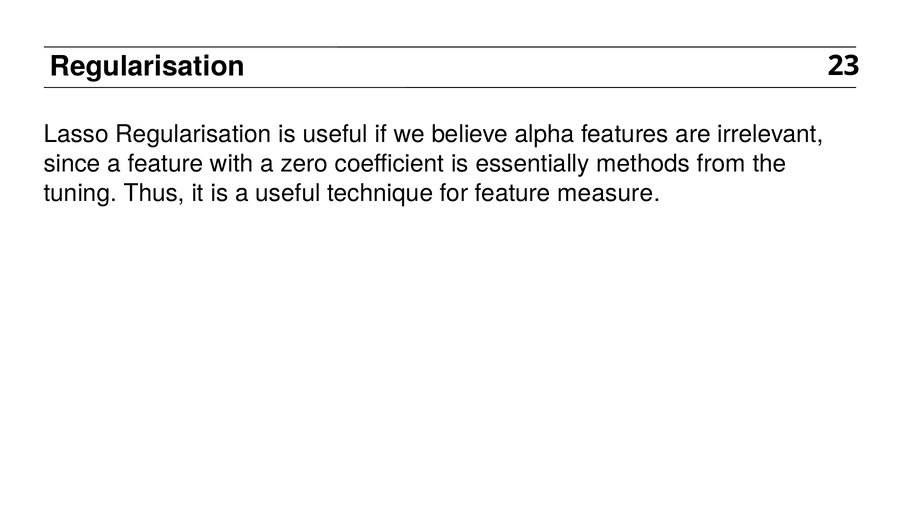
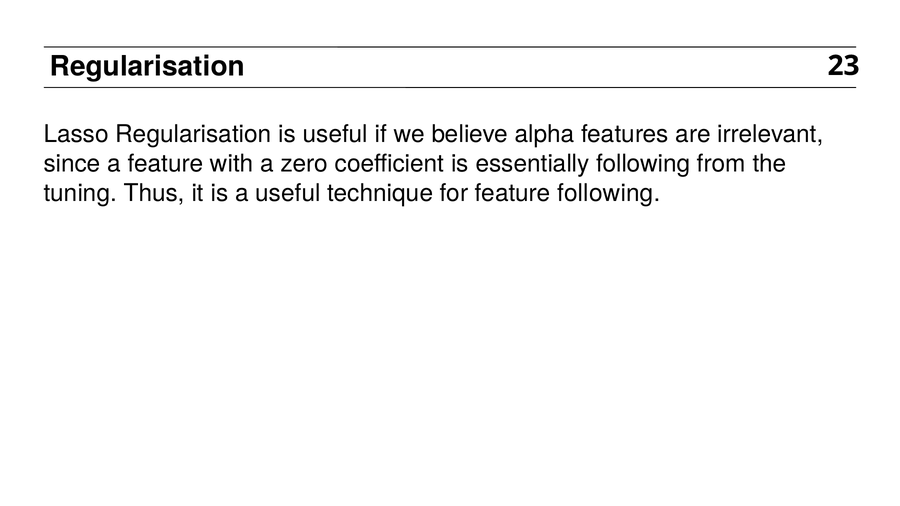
essentially methods: methods -> following (643, 164)
feature measure: measure -> following (609, 193)
